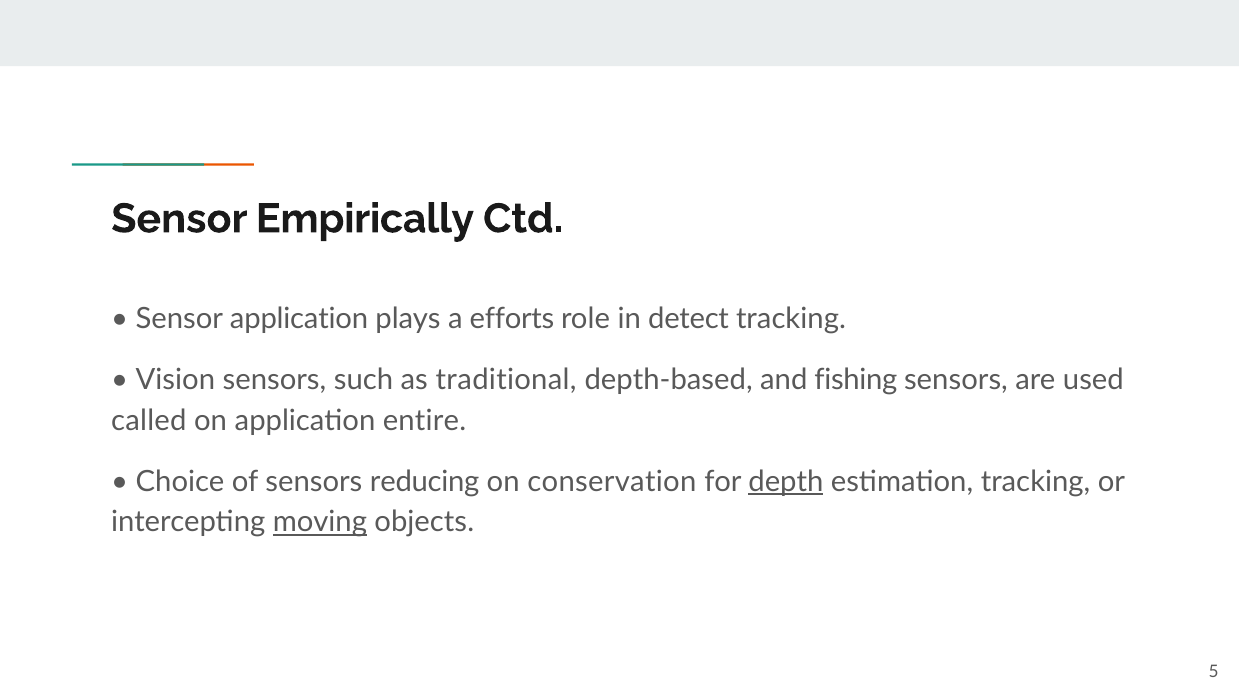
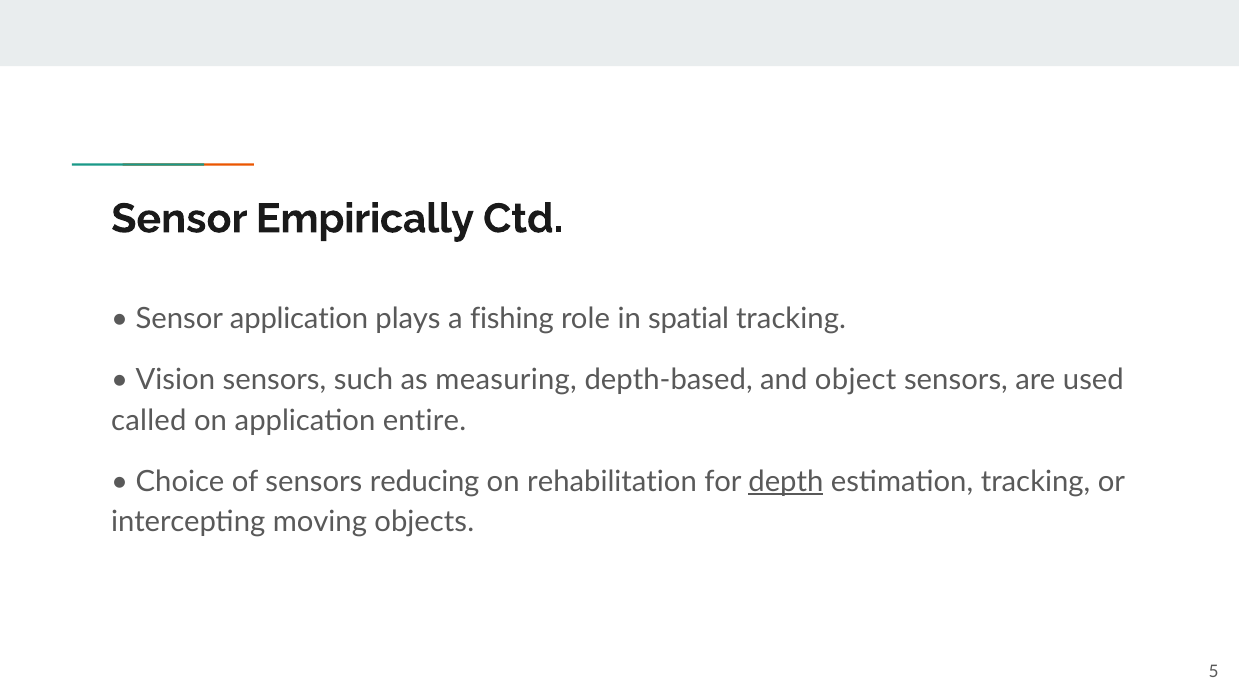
efforts: efforts -> fishing (512, 319)
detect: detect -> spatial (689, 319)
traditional: traditional -> measuring (506, 380)
fishing: fishing -> object (856, 380)
conservation: conservation -> rehabilitation (612, 482)
moving underline: present -> none (320, 522)
